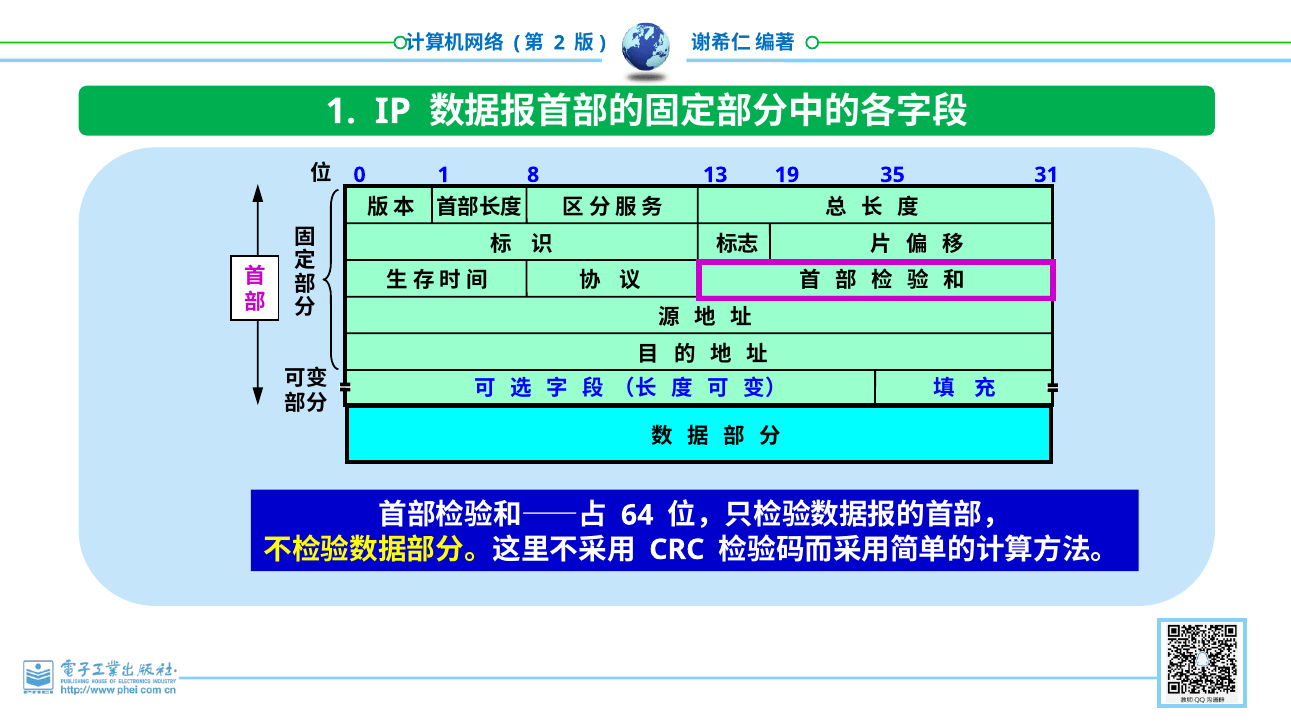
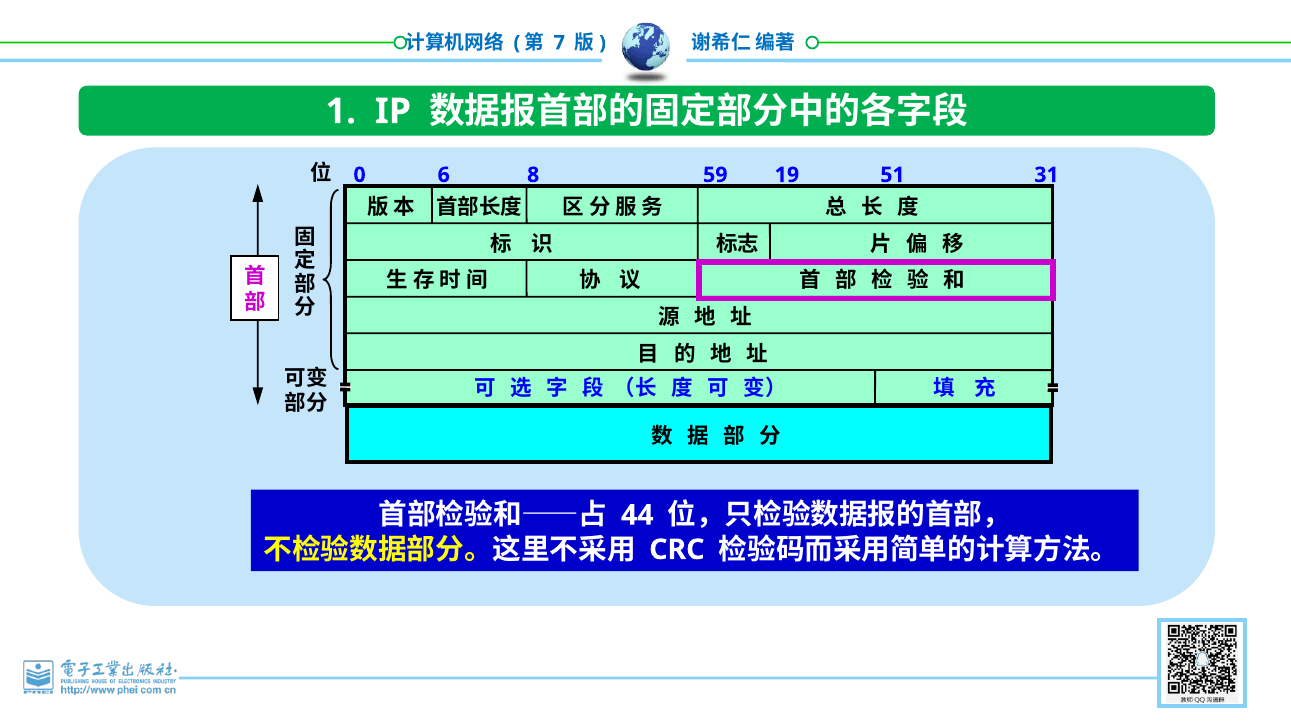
2: 2 -> 7 (559, 43)
0 1: 1 -> 6 (444, 175)
13: 13 -> 59 (715, 175)
35: 35 -> 51 (893, 175)
64: 64 -> 44 (637, 515)
